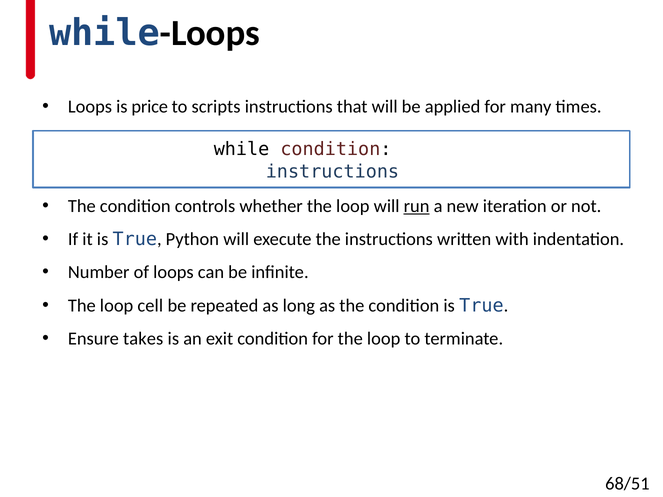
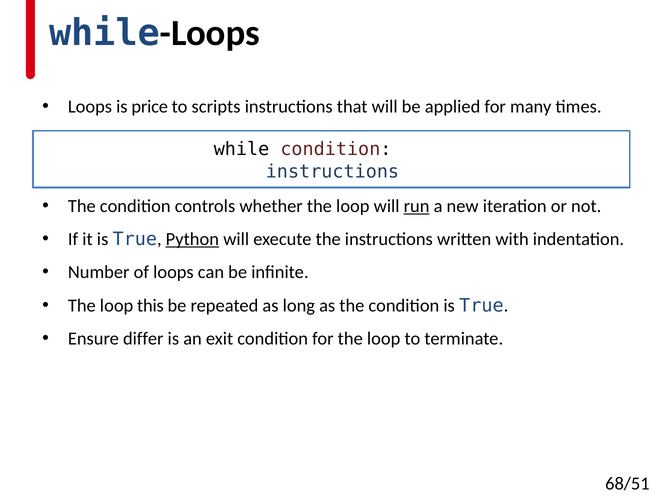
Python underline: none -> present (192, 239)
cell: cell -> this (150, 306)
takes: takes -> differ (143, 339)
